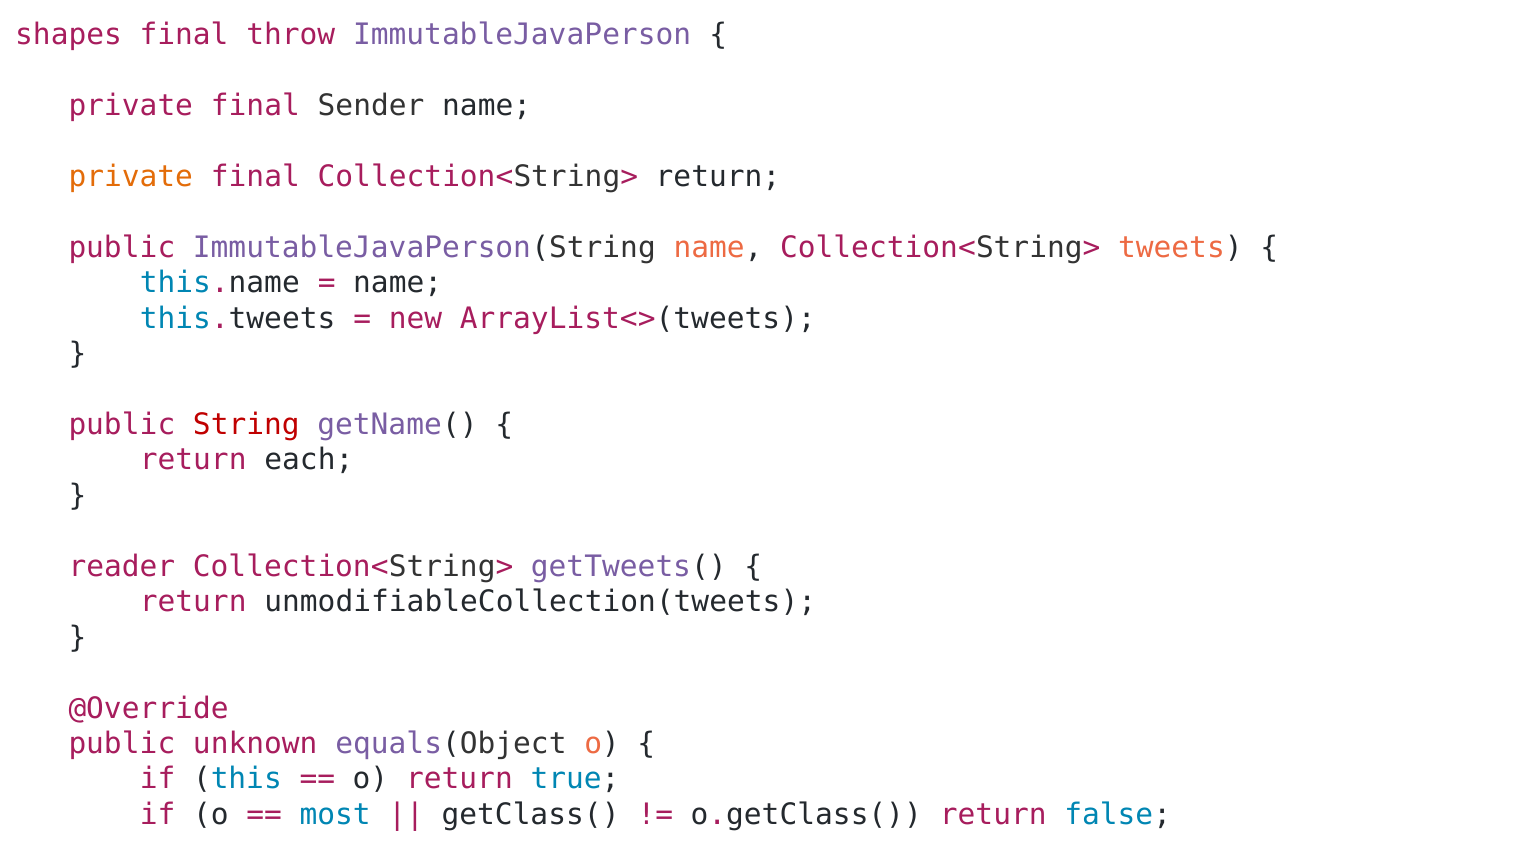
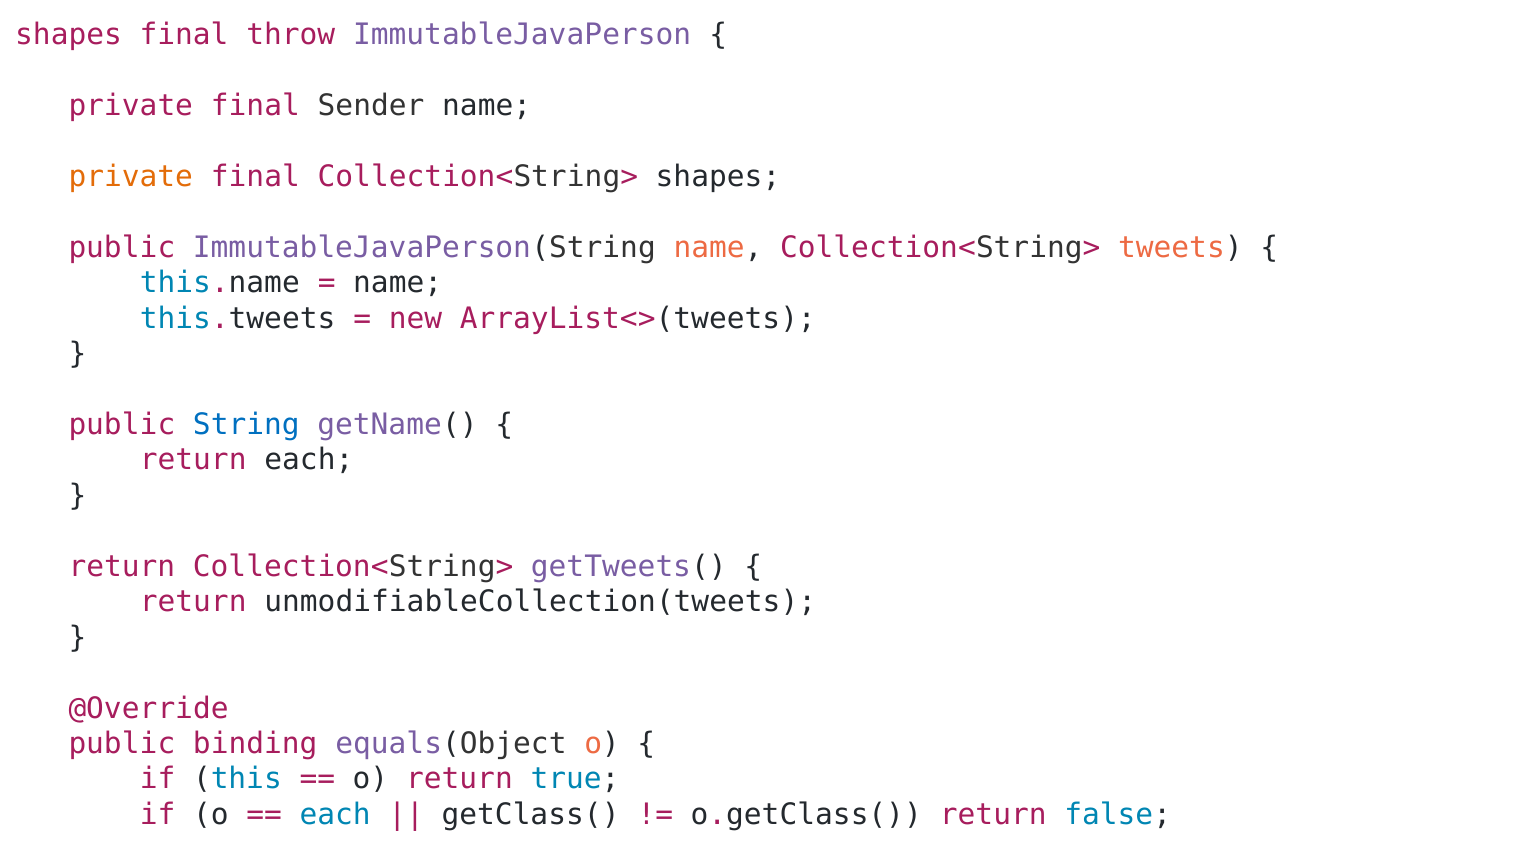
Collection<String> return: return -> shapes (718, 177)
String colour: red -> blue (246, 425)
reader: reader -> return (122, 567)
unknown: unknown -> binding (255, 744)
most: most -> each (335, 815)
